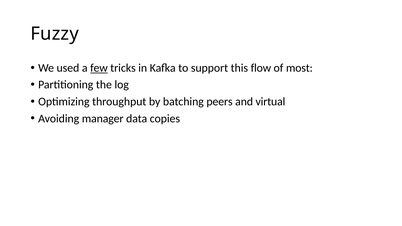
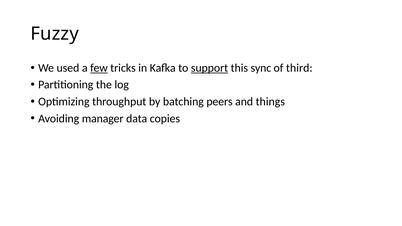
support underline: none -> present (210, 68)
flow: flow -> sync (261, 68)
most: most -> third (299, 68)
virtual: virtual -> things (270, 102)
